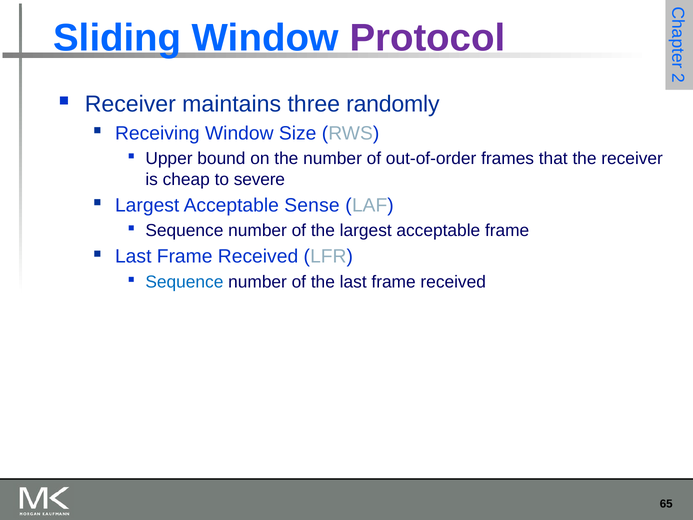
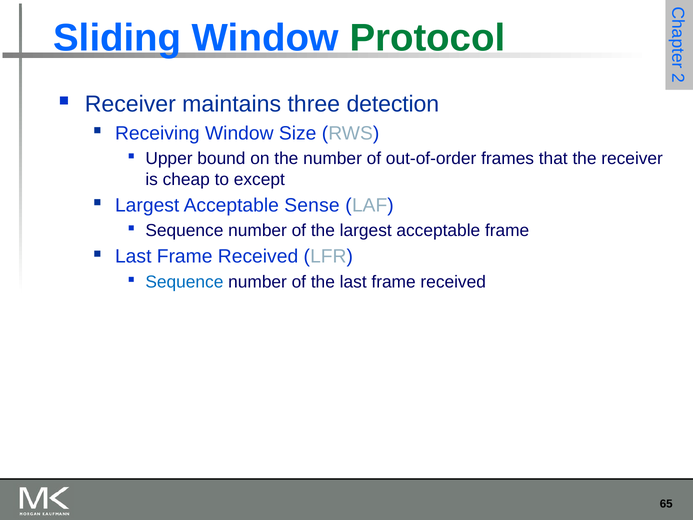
Protocol colour: purple -> green (428, 38)
randomly: randomly -> detection (393, 104)
severe: severe -> except (259, 179)
